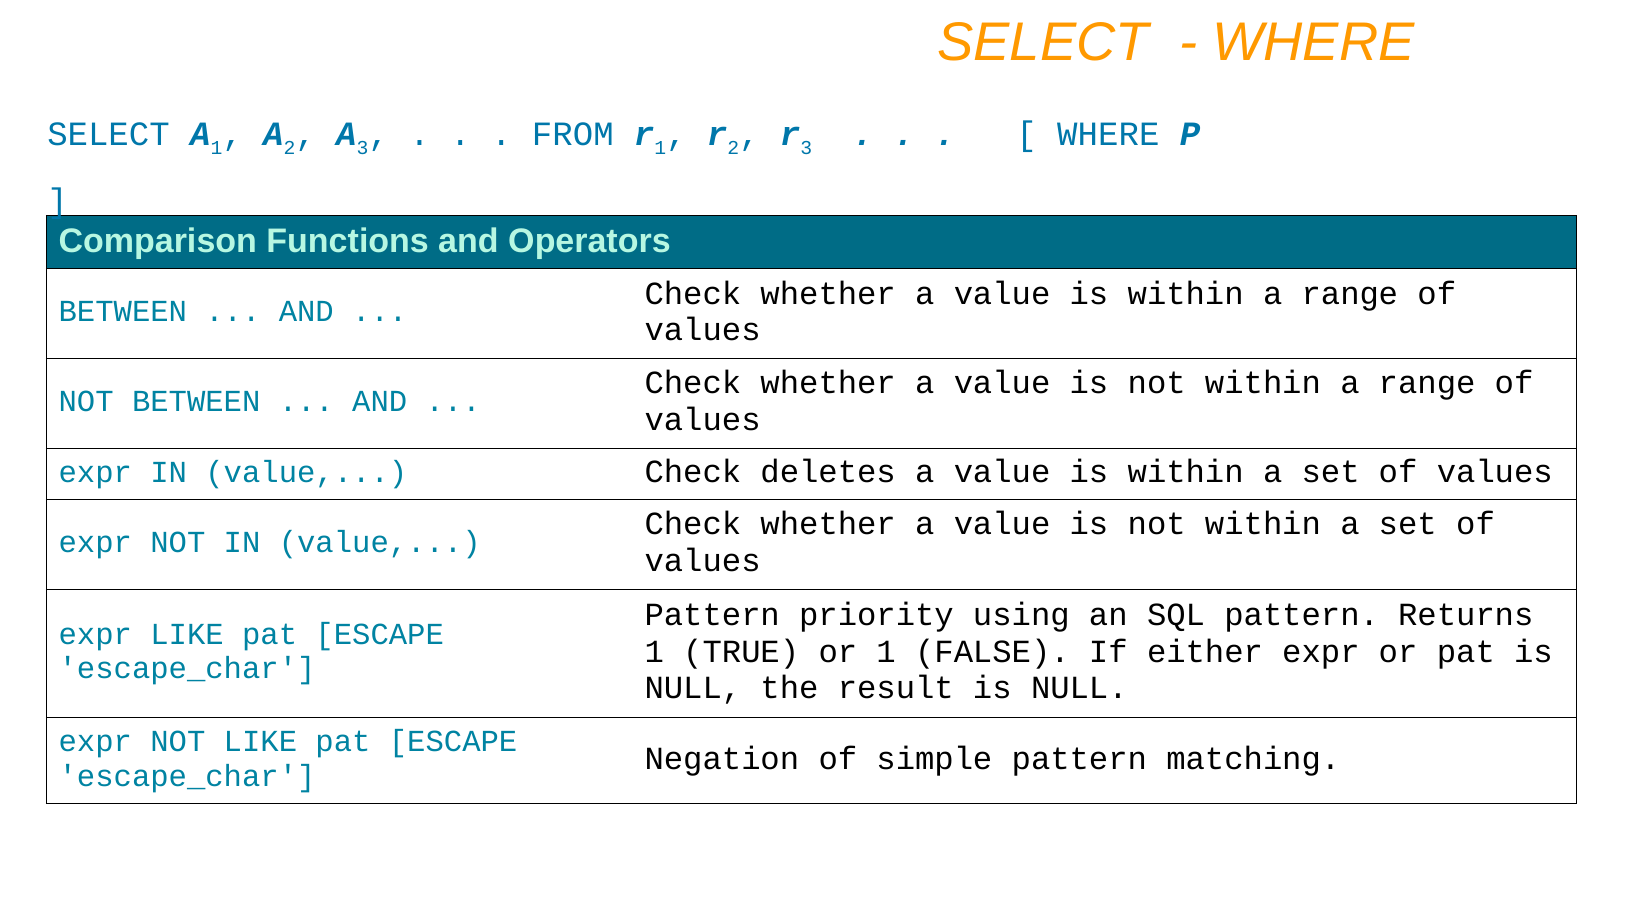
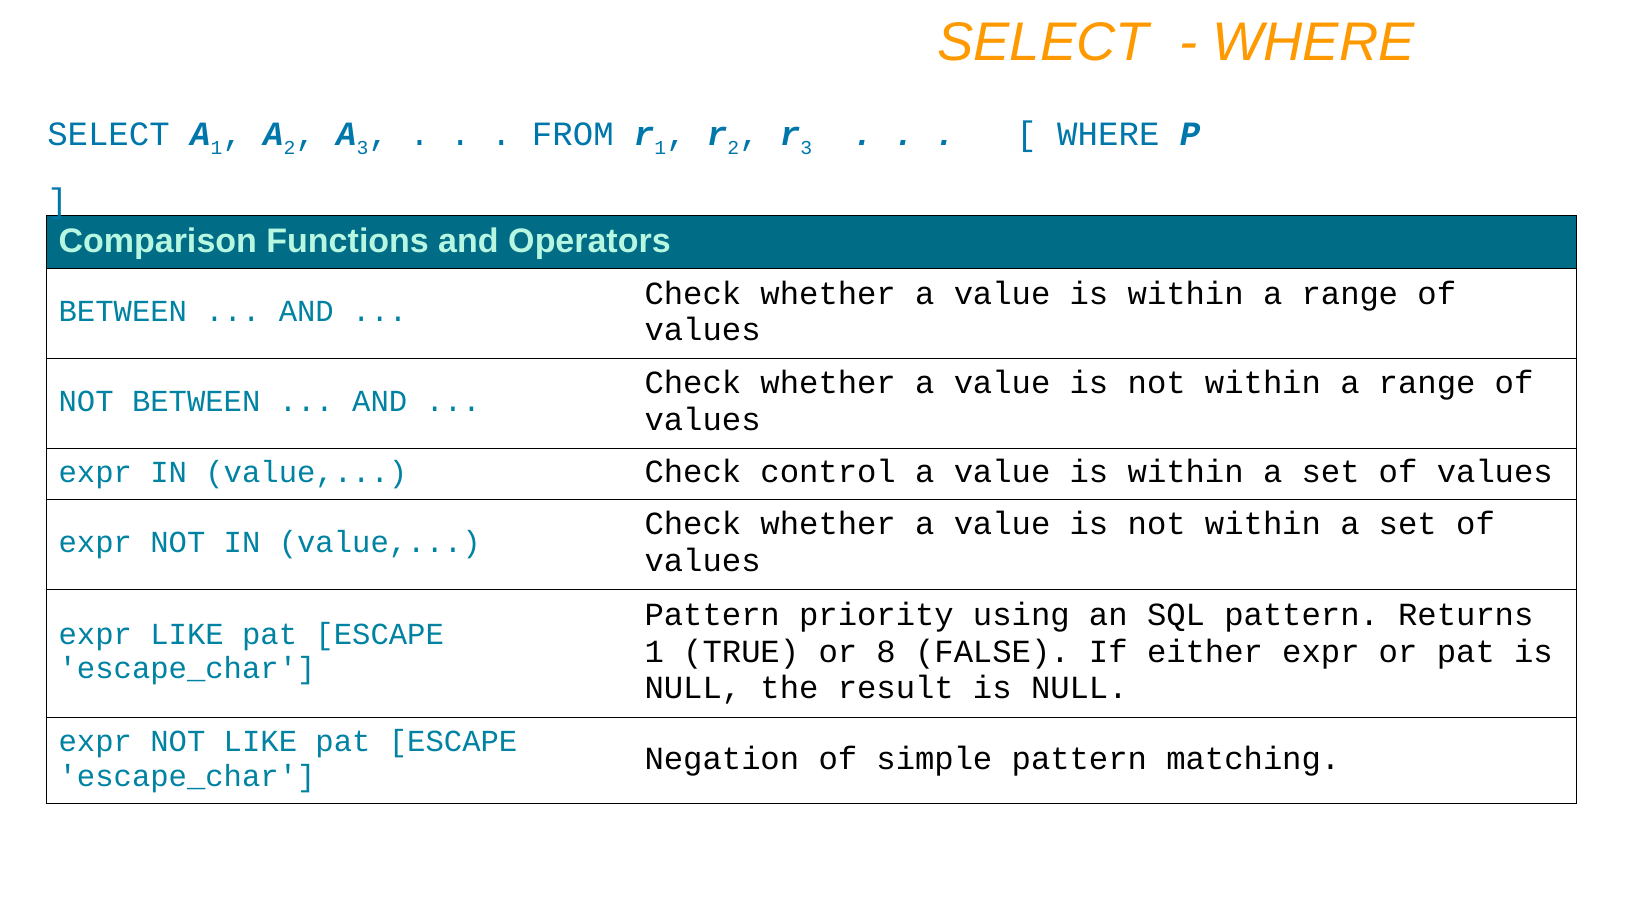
deletes: deletes -> control (828, 472)
or 1: 1 -> 8 (886, 651)
